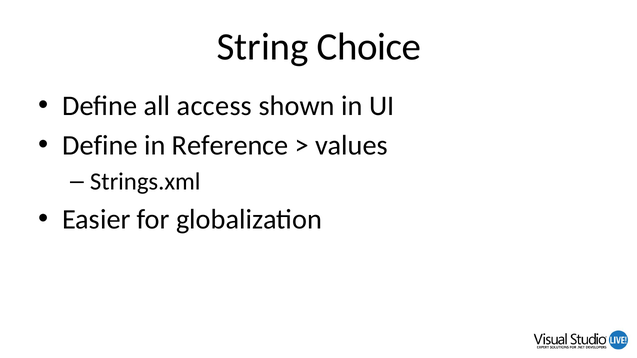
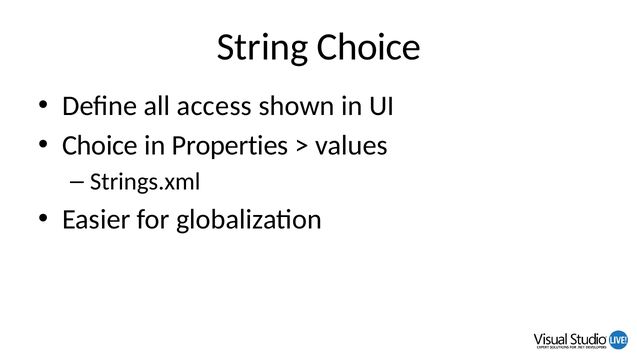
Define: Define -> Choice (100, 145)
Reference: Reference -> Properties (230, 145)
